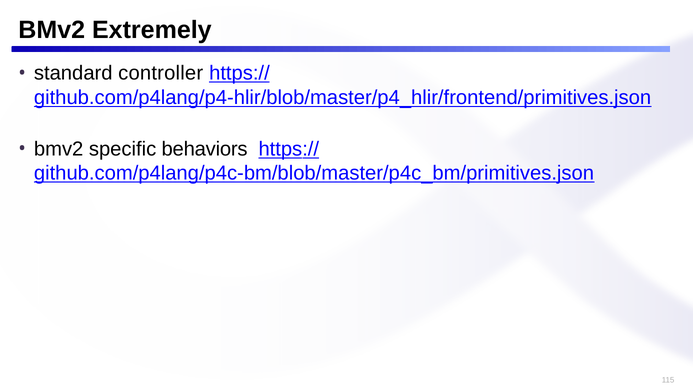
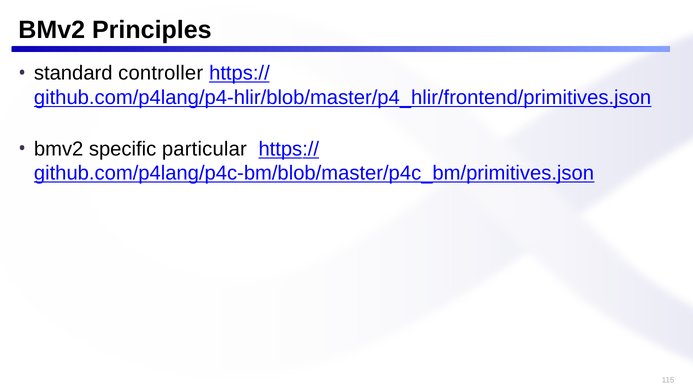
Extremely: Extremely -> Principles (152, 30)
behaviors: behaviors -> particular (204, 149)
